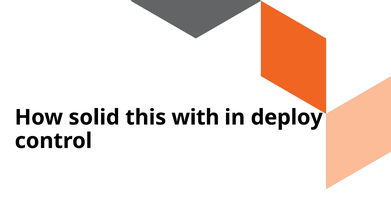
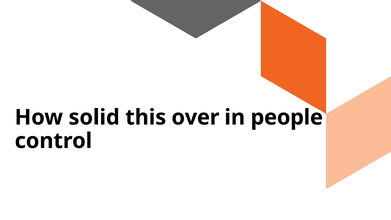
with: with -> over (195, 117)
deploy: deploy -> people (287, 117)
